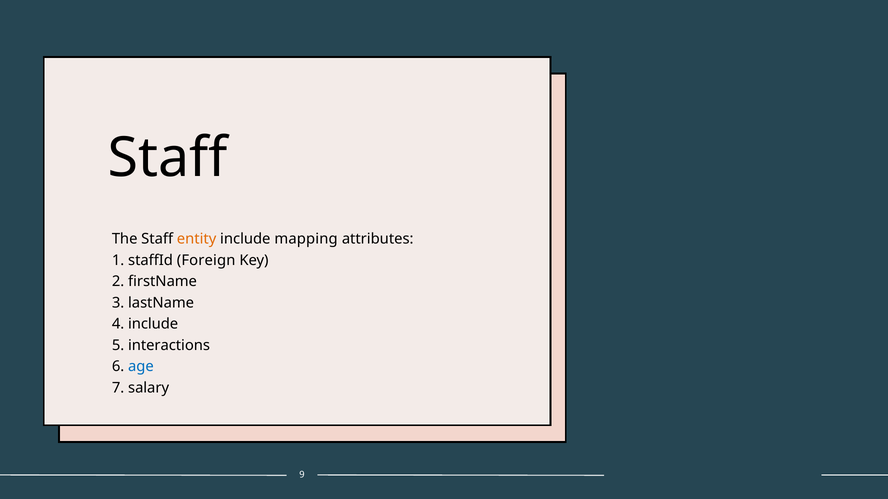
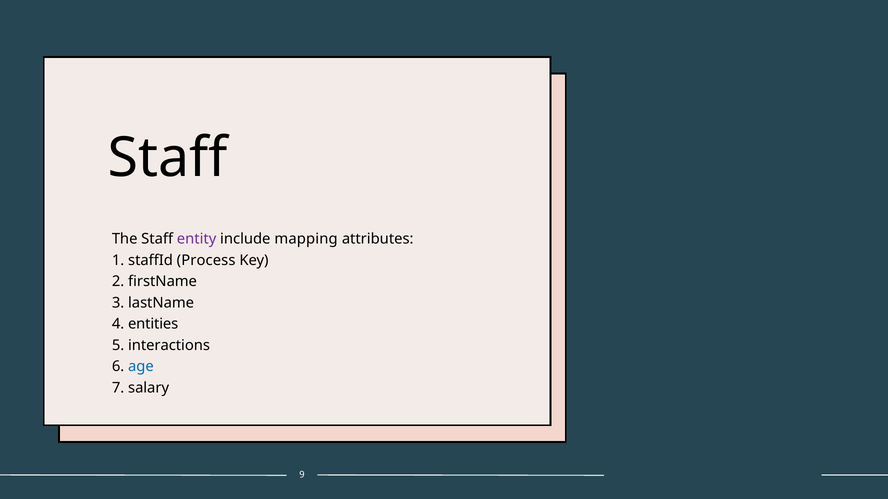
entity colour: orange -> purple (197, 239)
Foreign: Foreign -> Process (206, 261)
4 include: include -> entities (153, 324)
